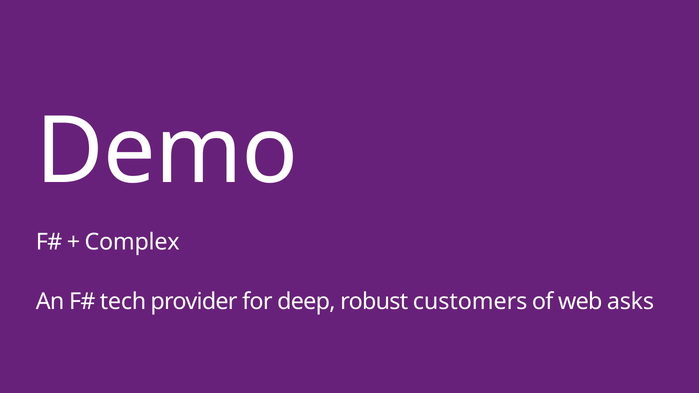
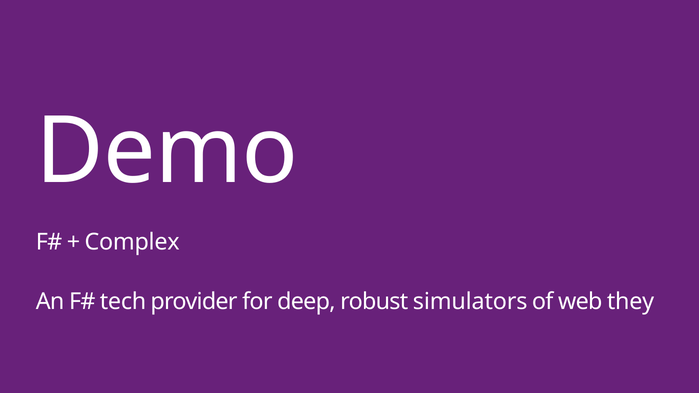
customers: customers -> simulators (470, 302)
asks: asks -> they (631, 302)
